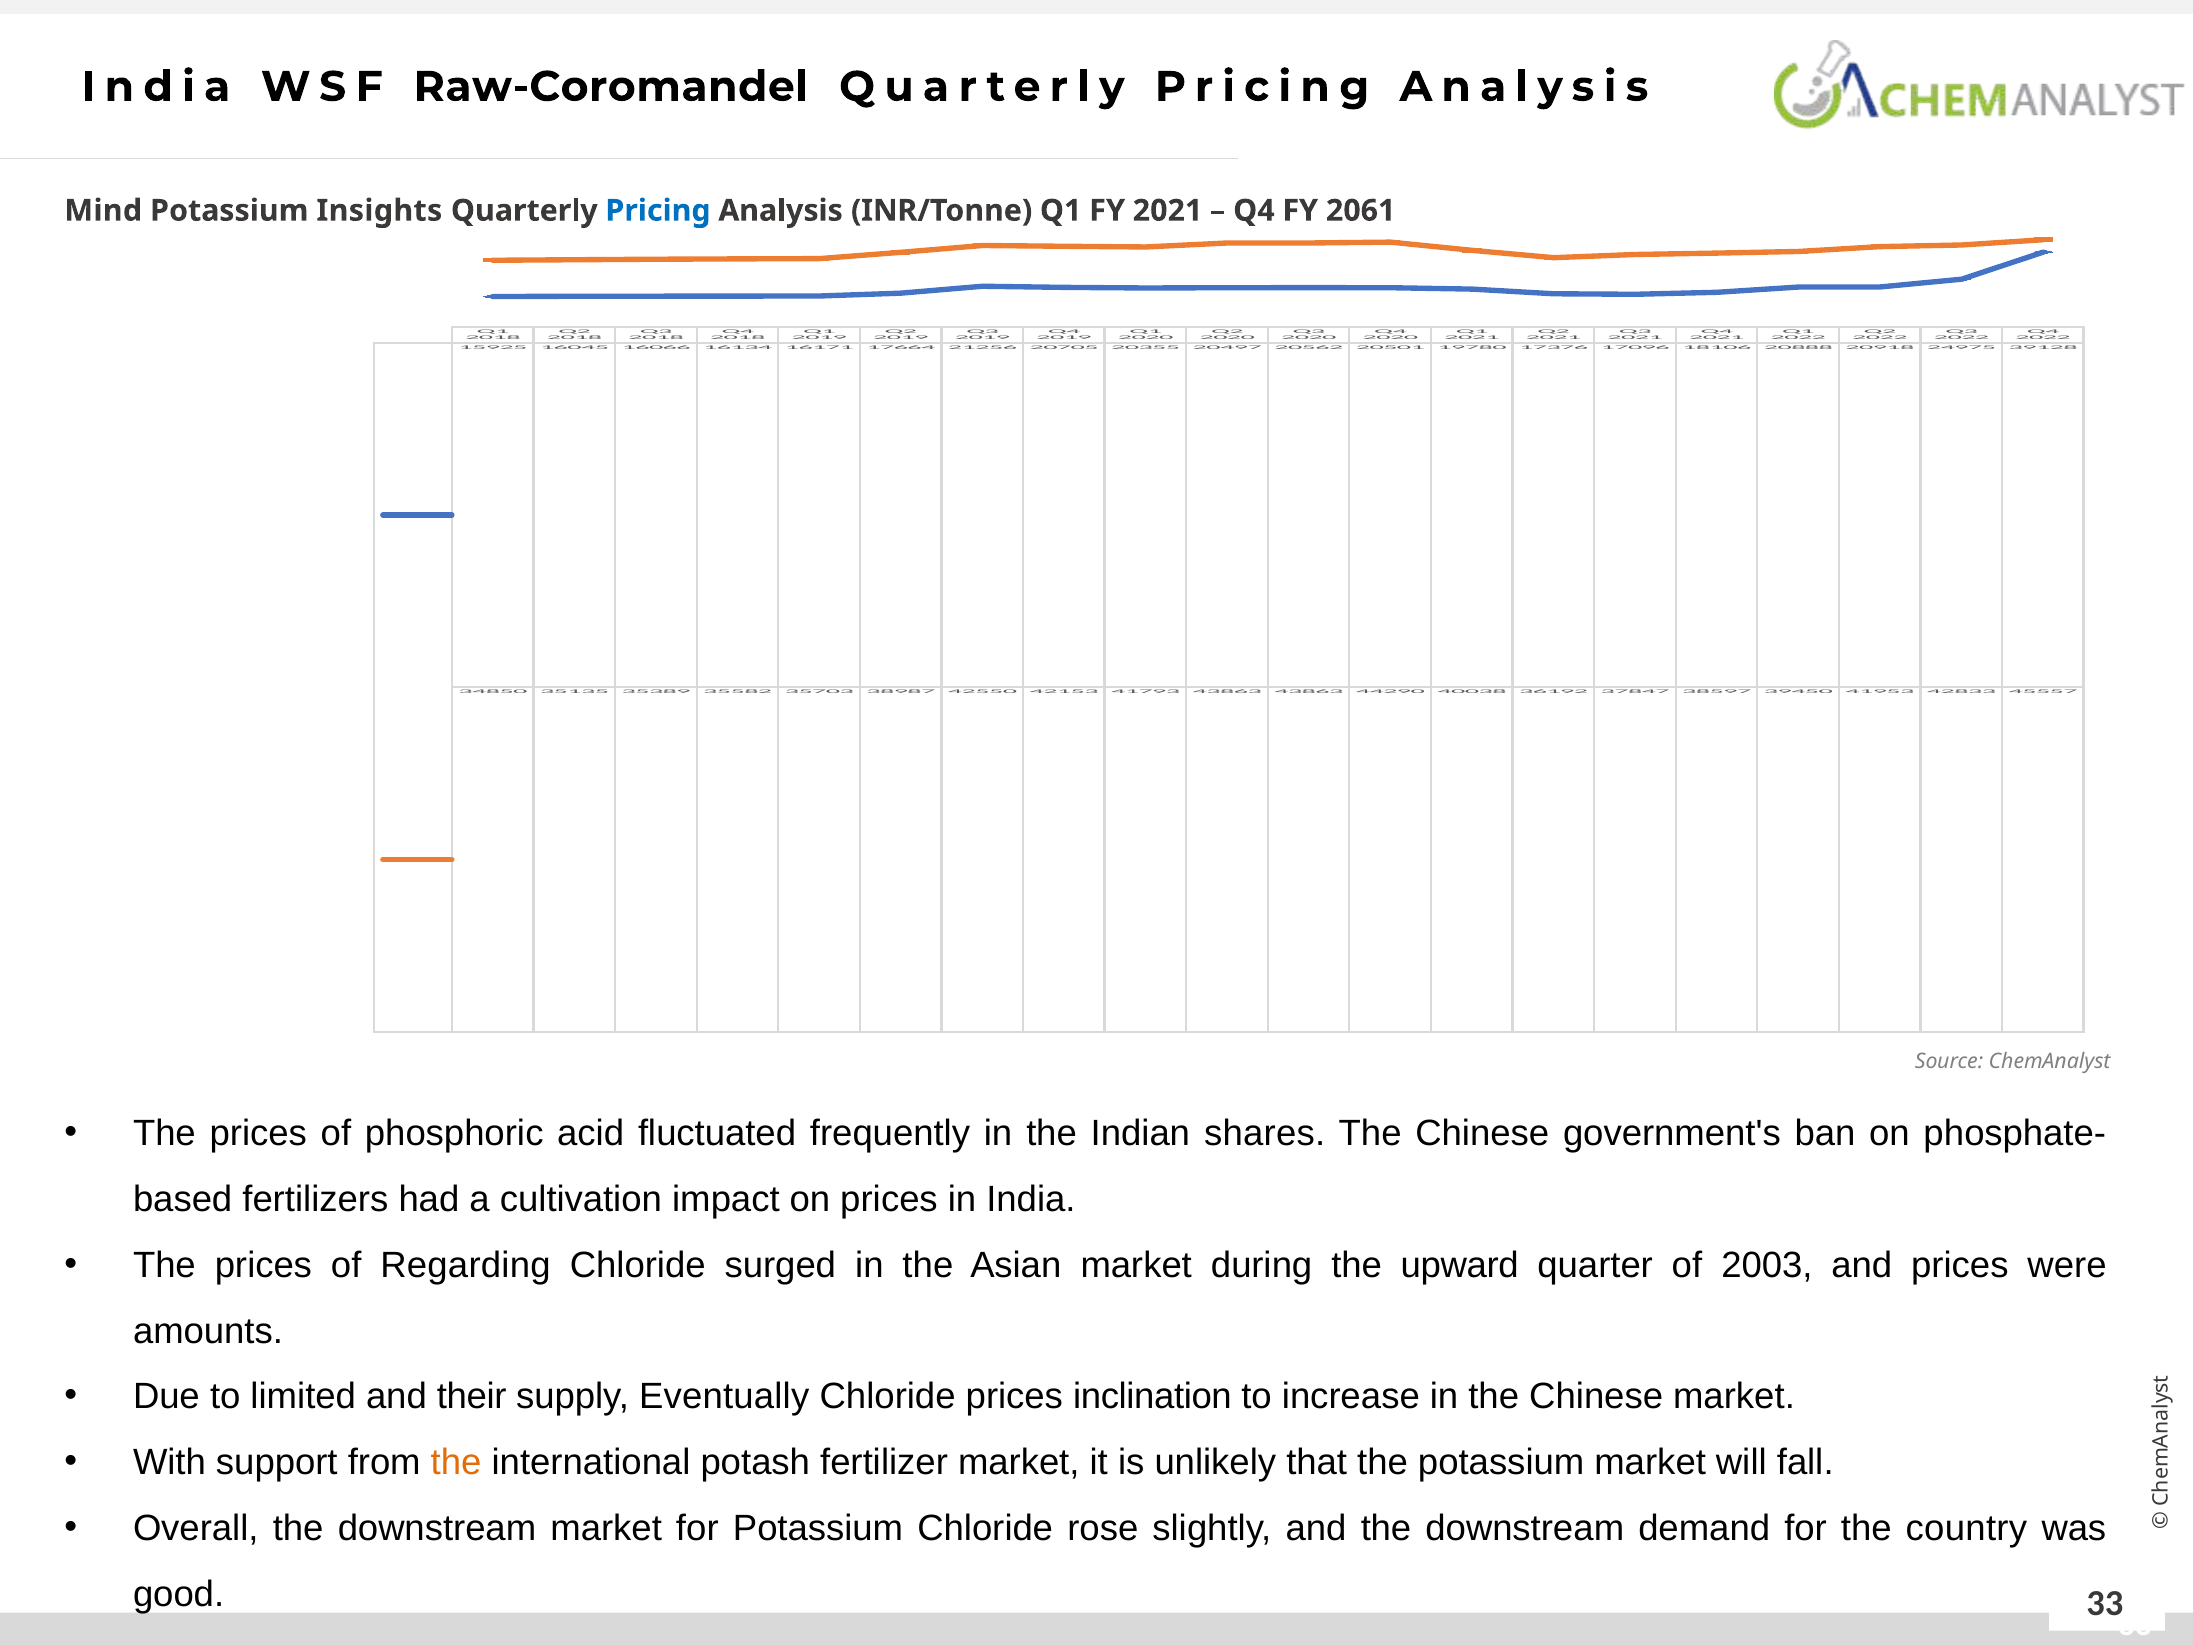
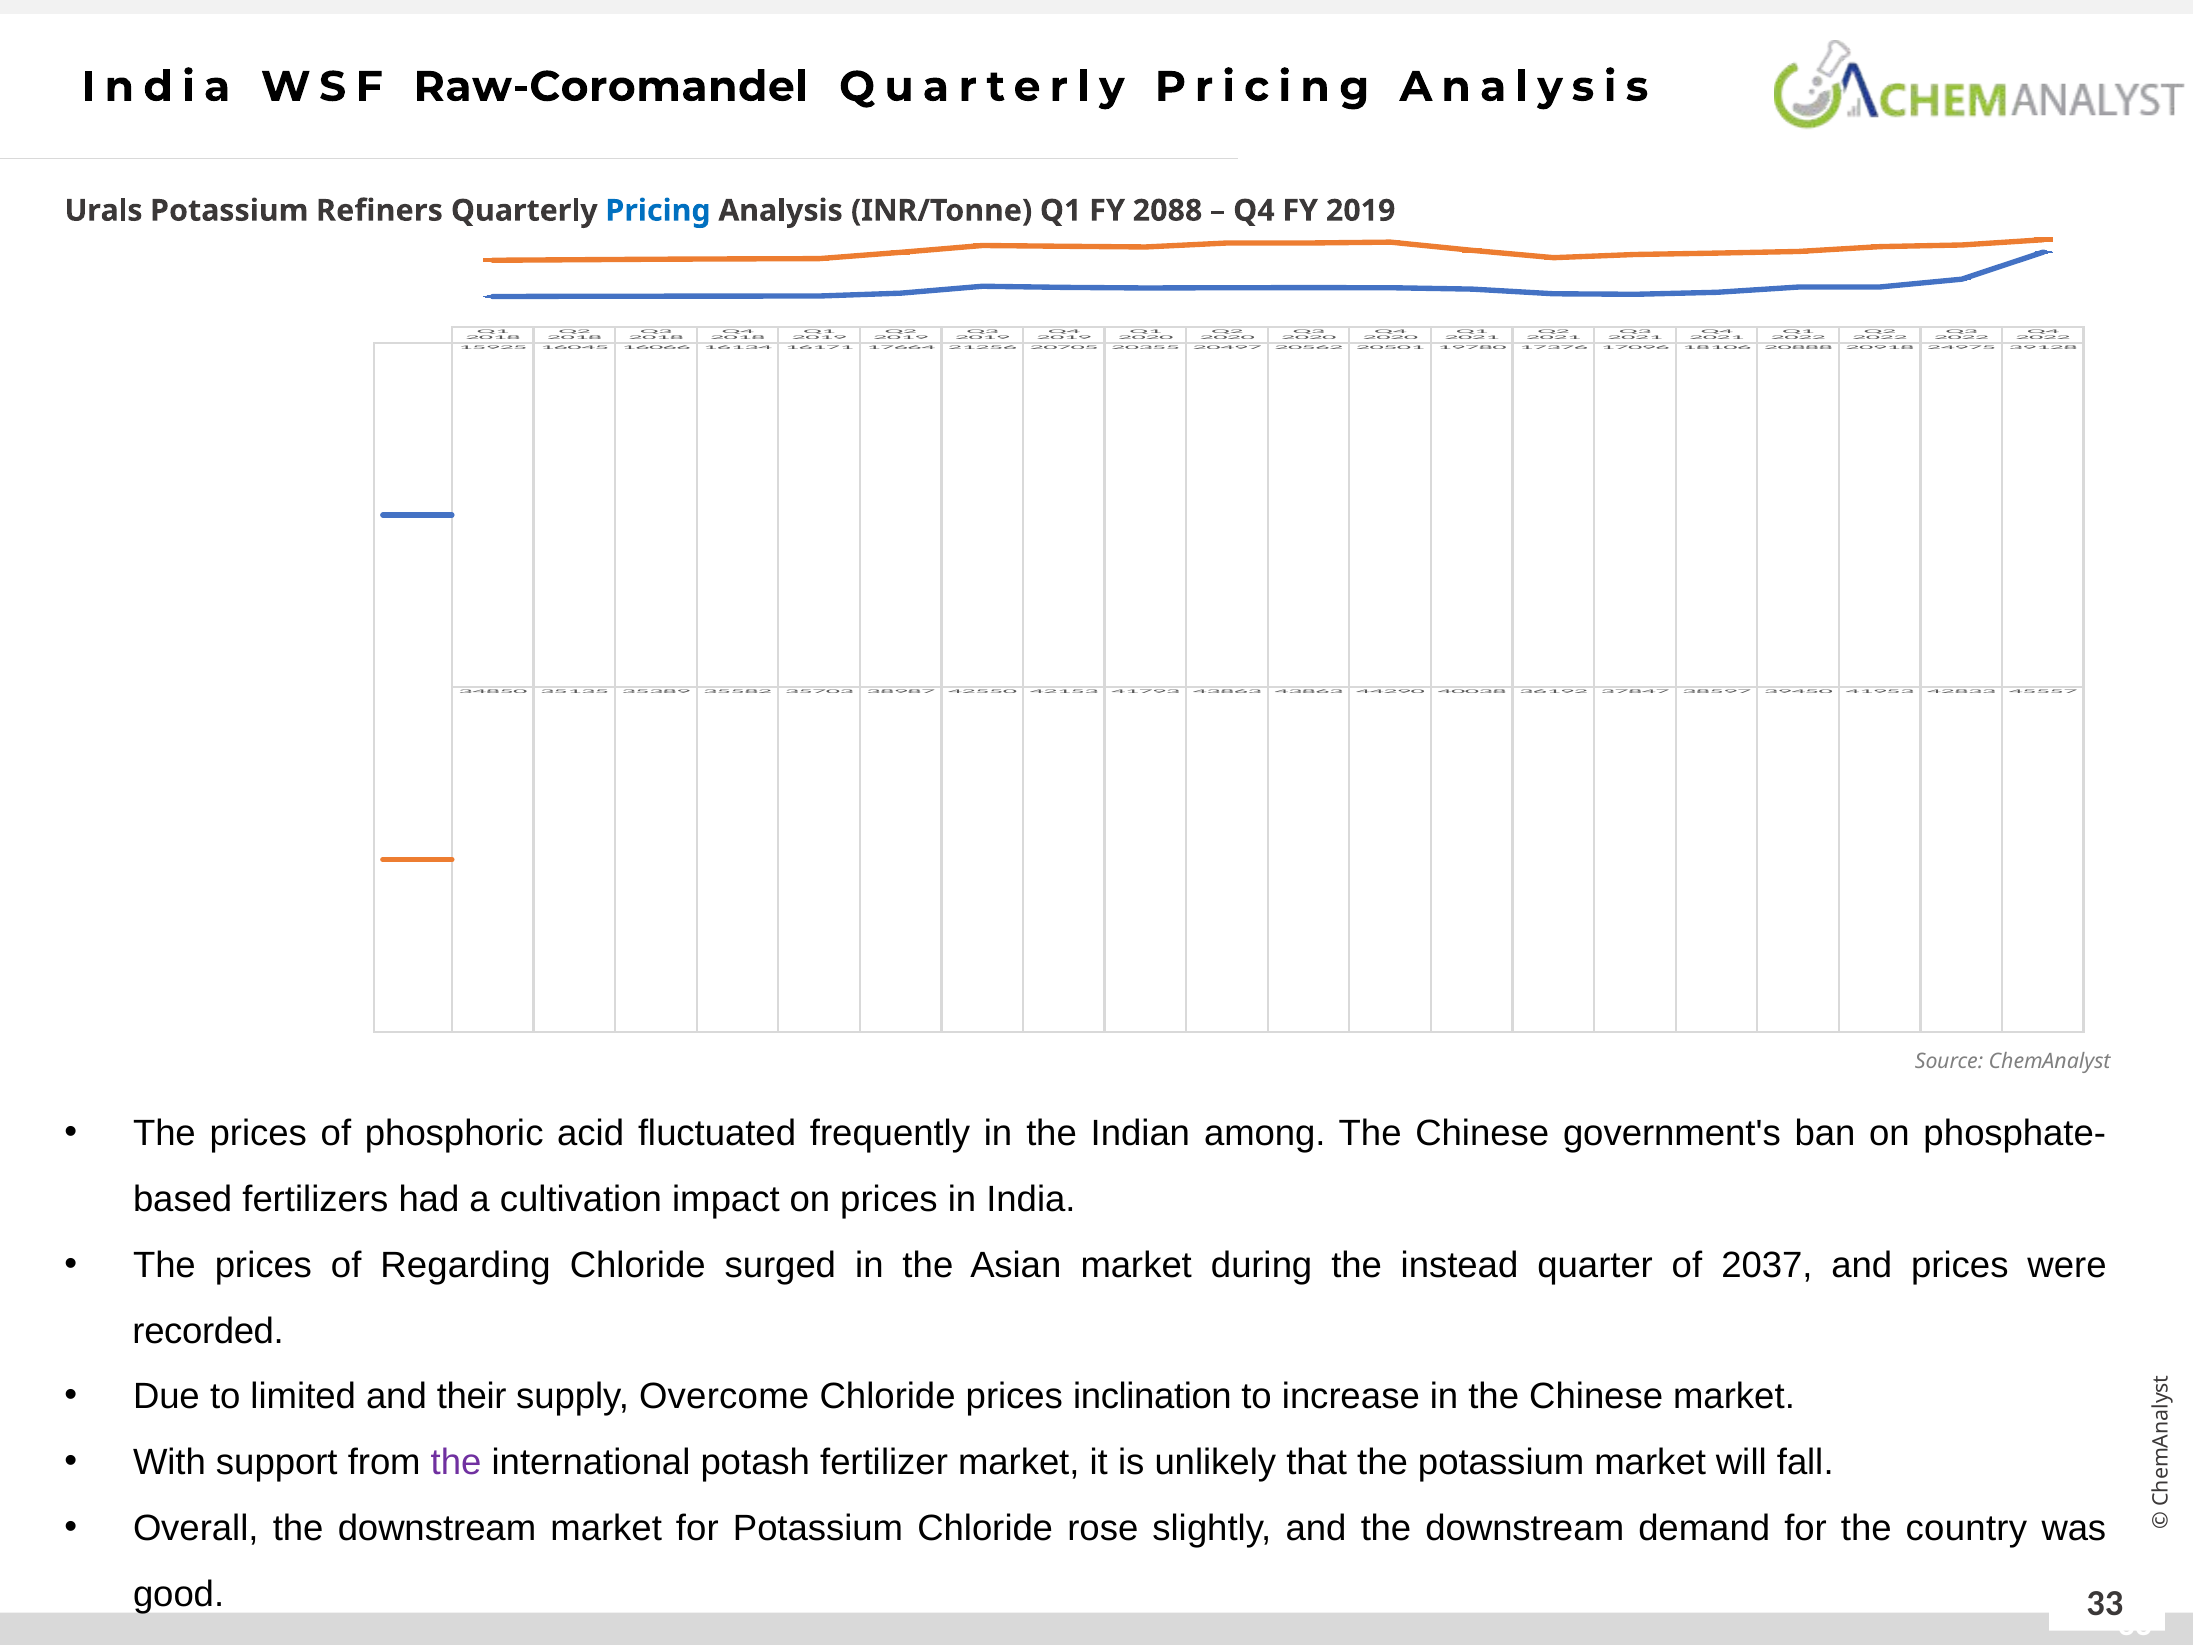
Mind: Mind -> Urals (104, 211)
Insights: Insights -> Refiners (379, 211)
FY 2021: 2021 -> 2088 (1168, 211)
FY 2061: 2061 -> 2019 (1361, 211)
shares: shares -> among (1265, 1133)
upward: upward -> instead (1460, 1265)
2003: 2003 -> 2037 (1767, 1265)
amounts: amounts -> recorded (208, 1331)
Eventually: Eventually -> Overcome (724, 1397)
the colour: orange -> purple (456, 1462)
